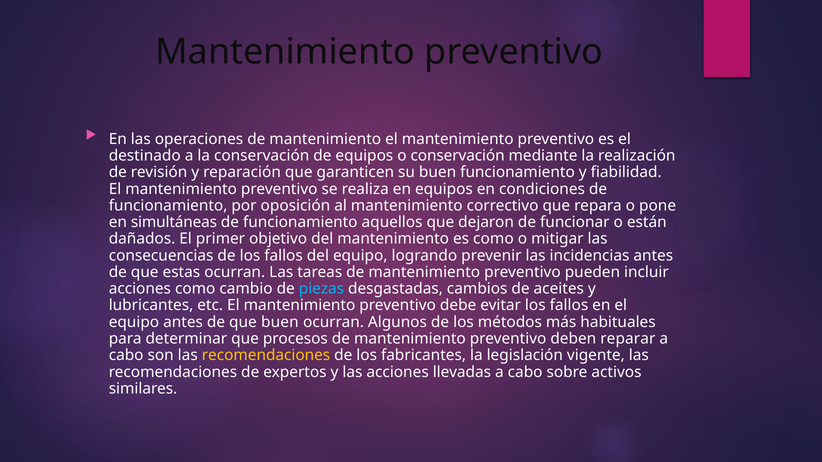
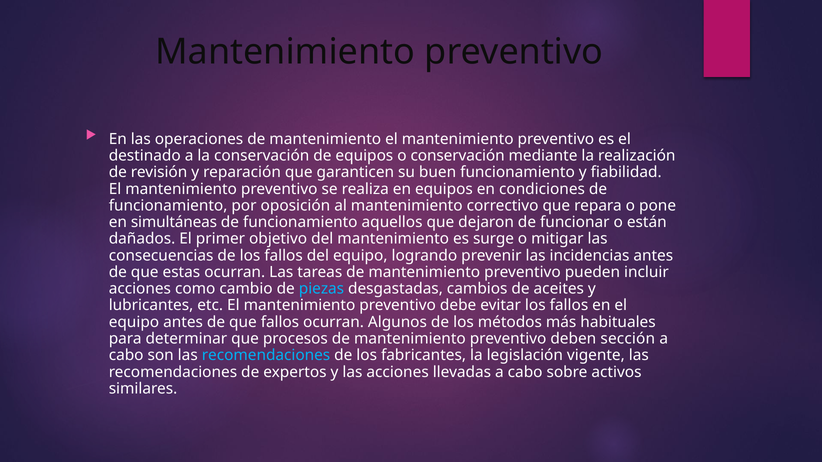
es como: como -> surge (494, 239)
que buen: buen -> fallos (280, 322)
reparar: reparar -> sección (628, 339)
recomendaciones colour: yellow -> light blue (266, 356)
